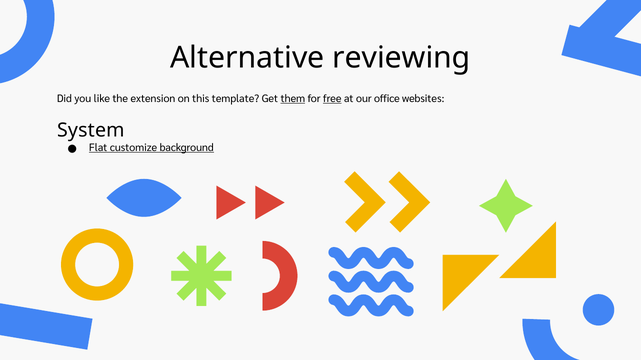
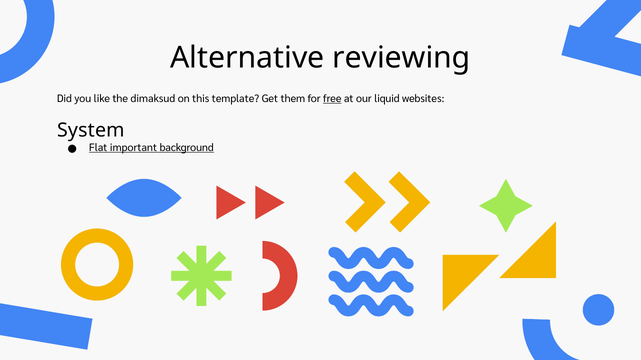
extension: extension -> dimaksud (153, 99)
them underline: present -> none (293, 99)
office: office -> liquid (387, 99)
customize: customize -> important (134, 148)
